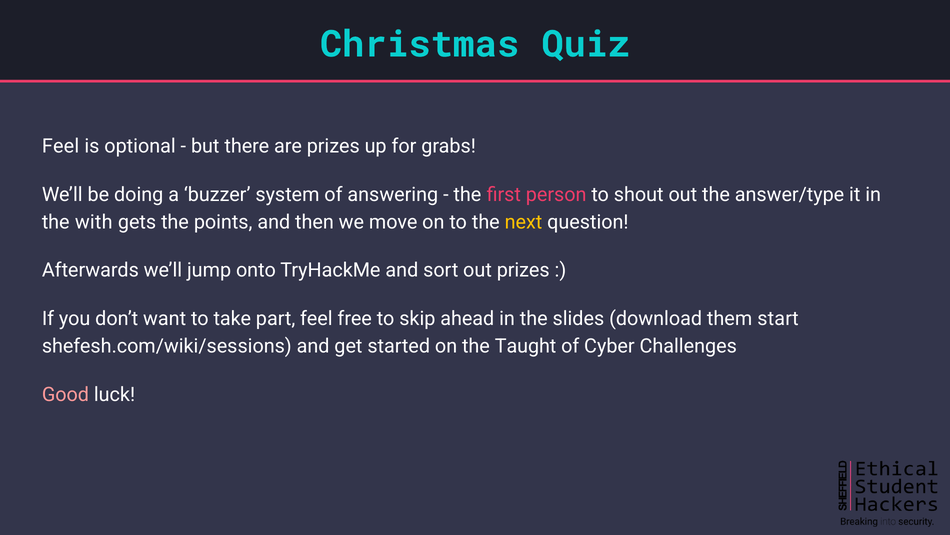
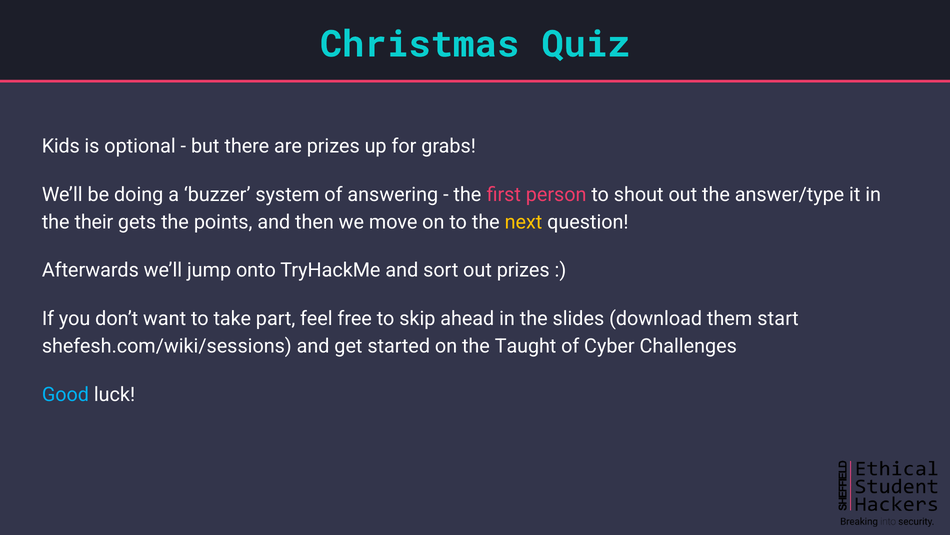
Feel: Feel -> Kids (61, 146)
with: with -> their (94, 222)
Good colour: pink -> light blue (65, 394)
